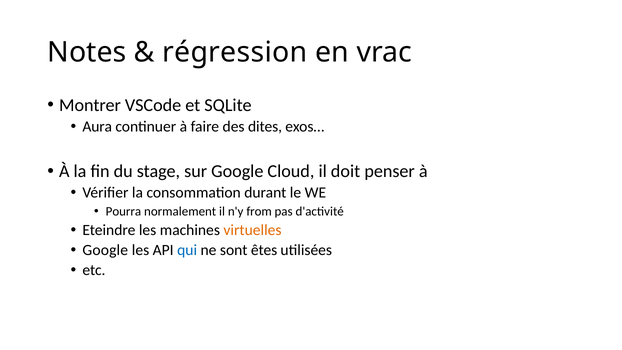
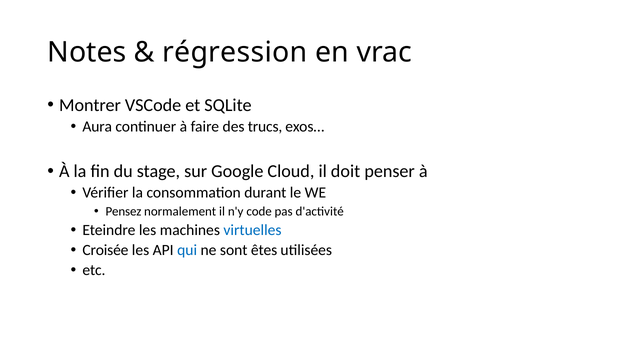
dites: dites -> trucs (265, 127)
Pourra: Pourra -> Pensez (123, 211)
from: from -> code (259, 211)
virtuelles colour: orange -> blue (252, 230)
Google: Google -> Croisée (105, 250)
